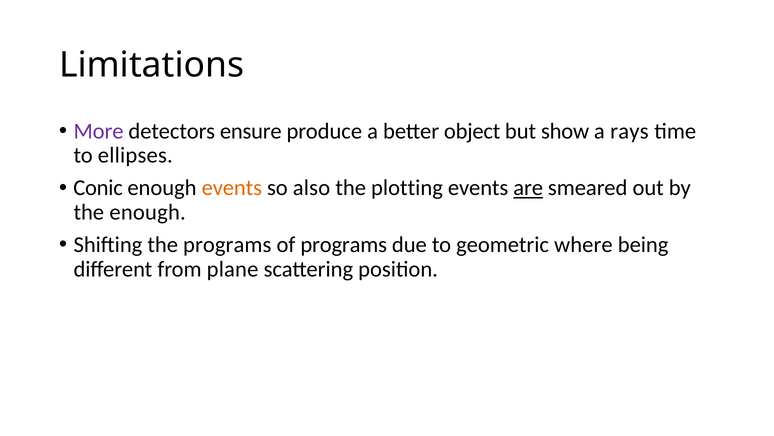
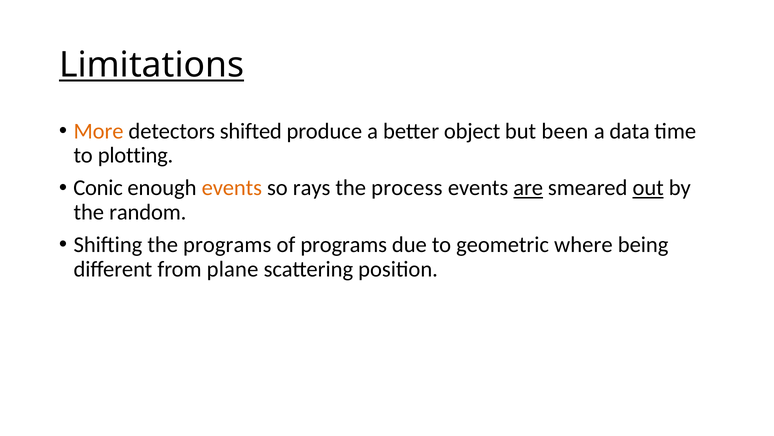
Limitations underline: none -> present (152, 65)
More colour: purple -> orange (99, 131)
ensure: ensure -> shifted (251, 131)
show: show -> been (565, 131)
rays: rays -> data (630, 131)
ellipses: ellipses -> plotting (136, 155)
also: also -> rays (312, 188)
plotting: plotting -> process (407, 188)
out underline: none -> present (648, 188)
the enough: enough -> random (148, 212)
